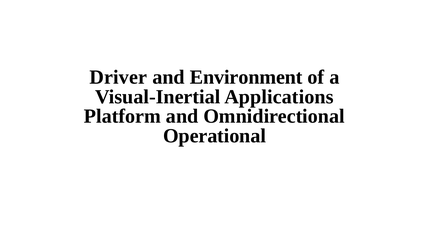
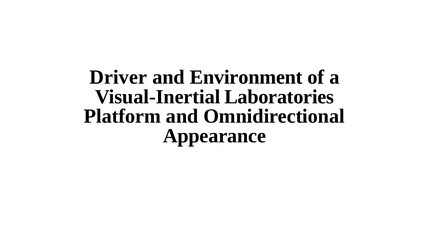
Applications: Applications -> Laboratories (279, 97)
Operational: Operational -> Appearance (215, 136)
